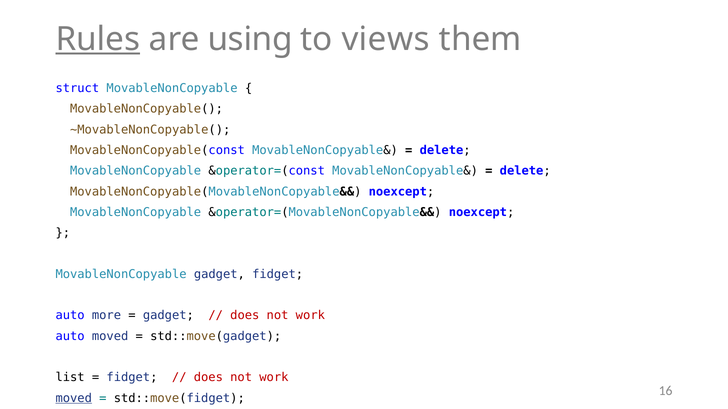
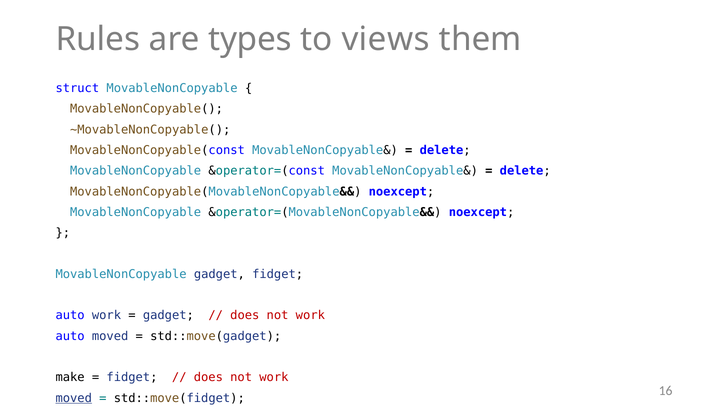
Rules underline: present -> none (98, 39)
using: using -> types (250, 39)
auto more: more -> work (106, 316)
list: list -> make (70, 378)
